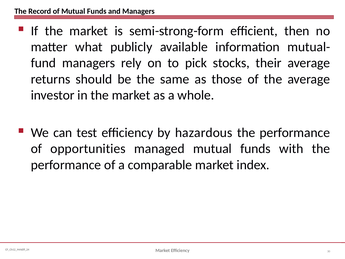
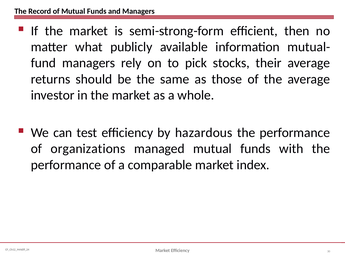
opportunities: opportunities -> organizations (88, 149)
